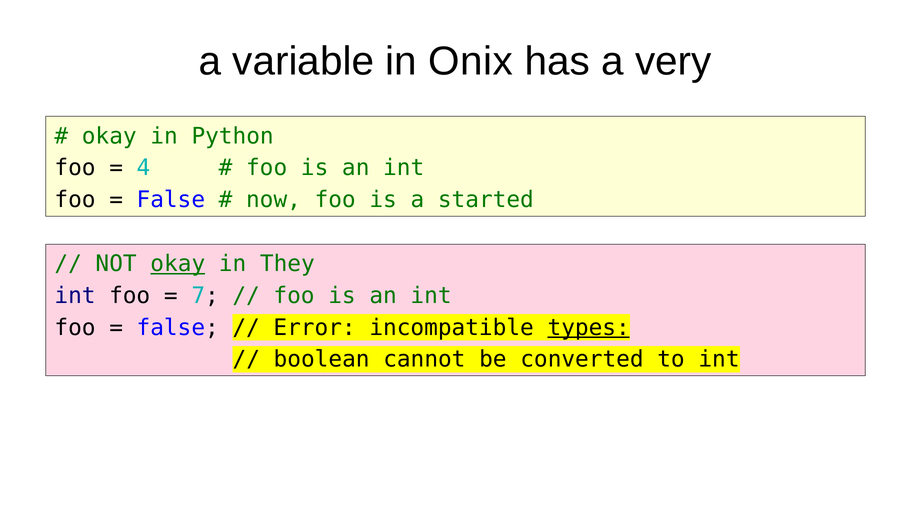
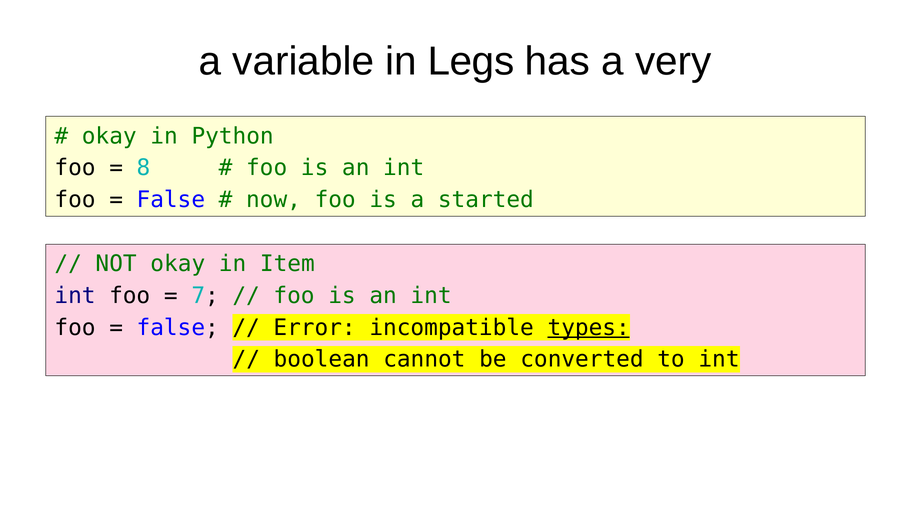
Onix: Onix -> Legs (471, 61)
4: 4 -> 8 (143, 168)
okay underline: present -> none (178, 264)
They: They -> Item (287, 264)
